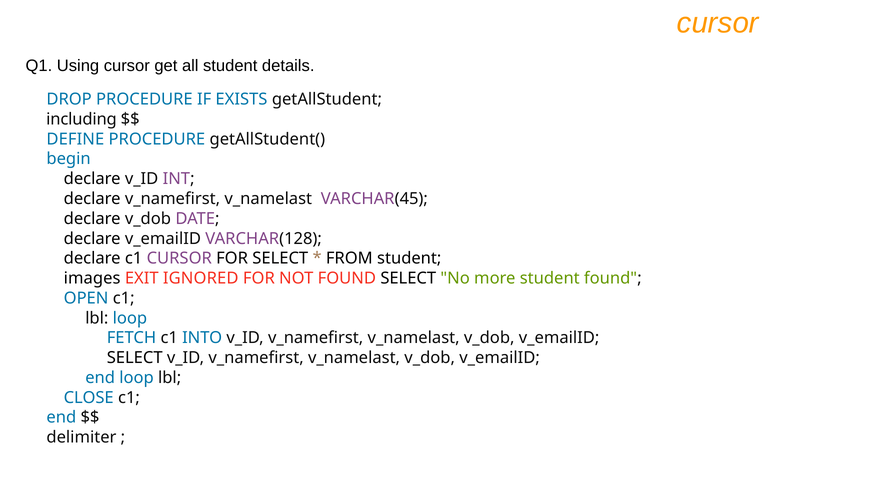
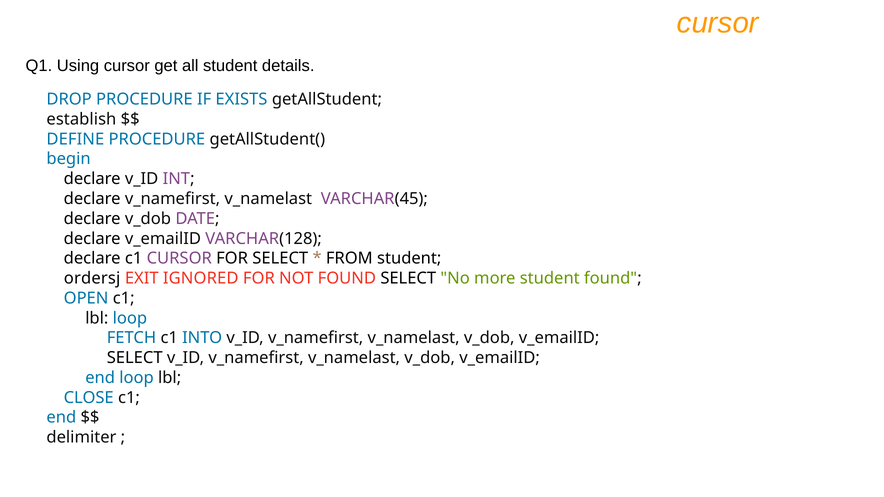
including: including -> establish (81, 119)
images: images -> ordersj (92, 278)
